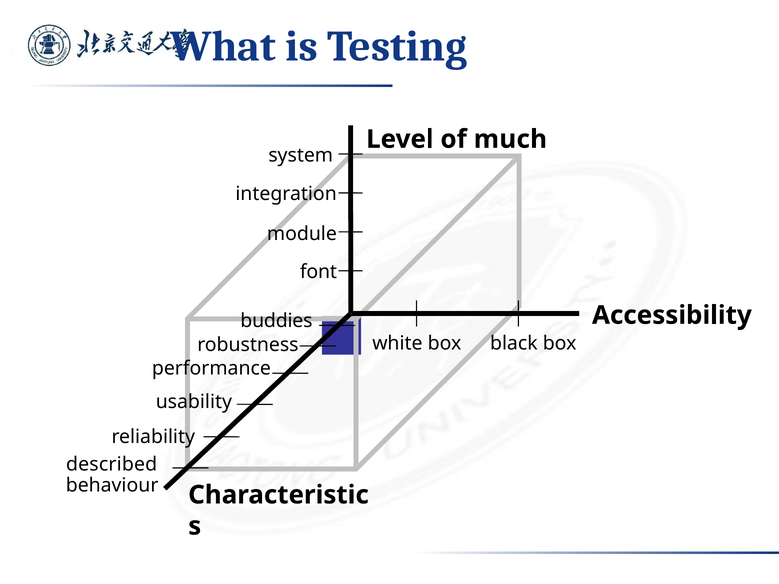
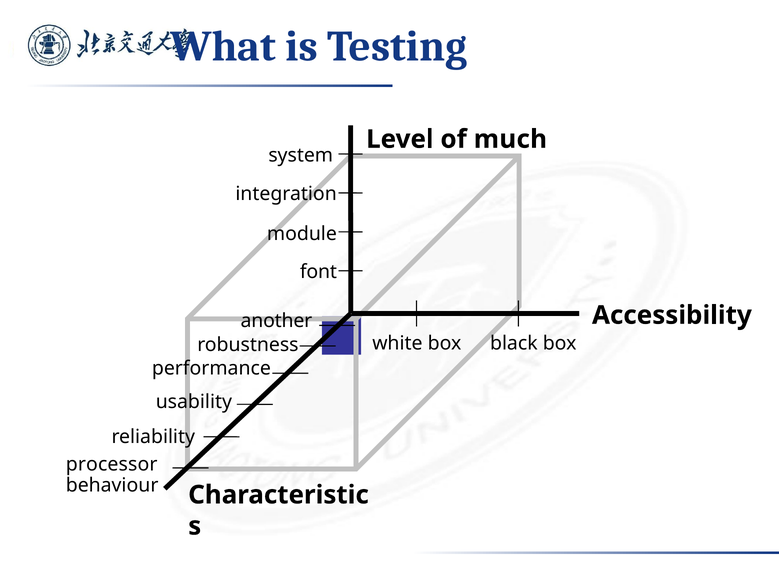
buddies: buddies -> another (276, 321)
described: described -> processor (112, 464)
